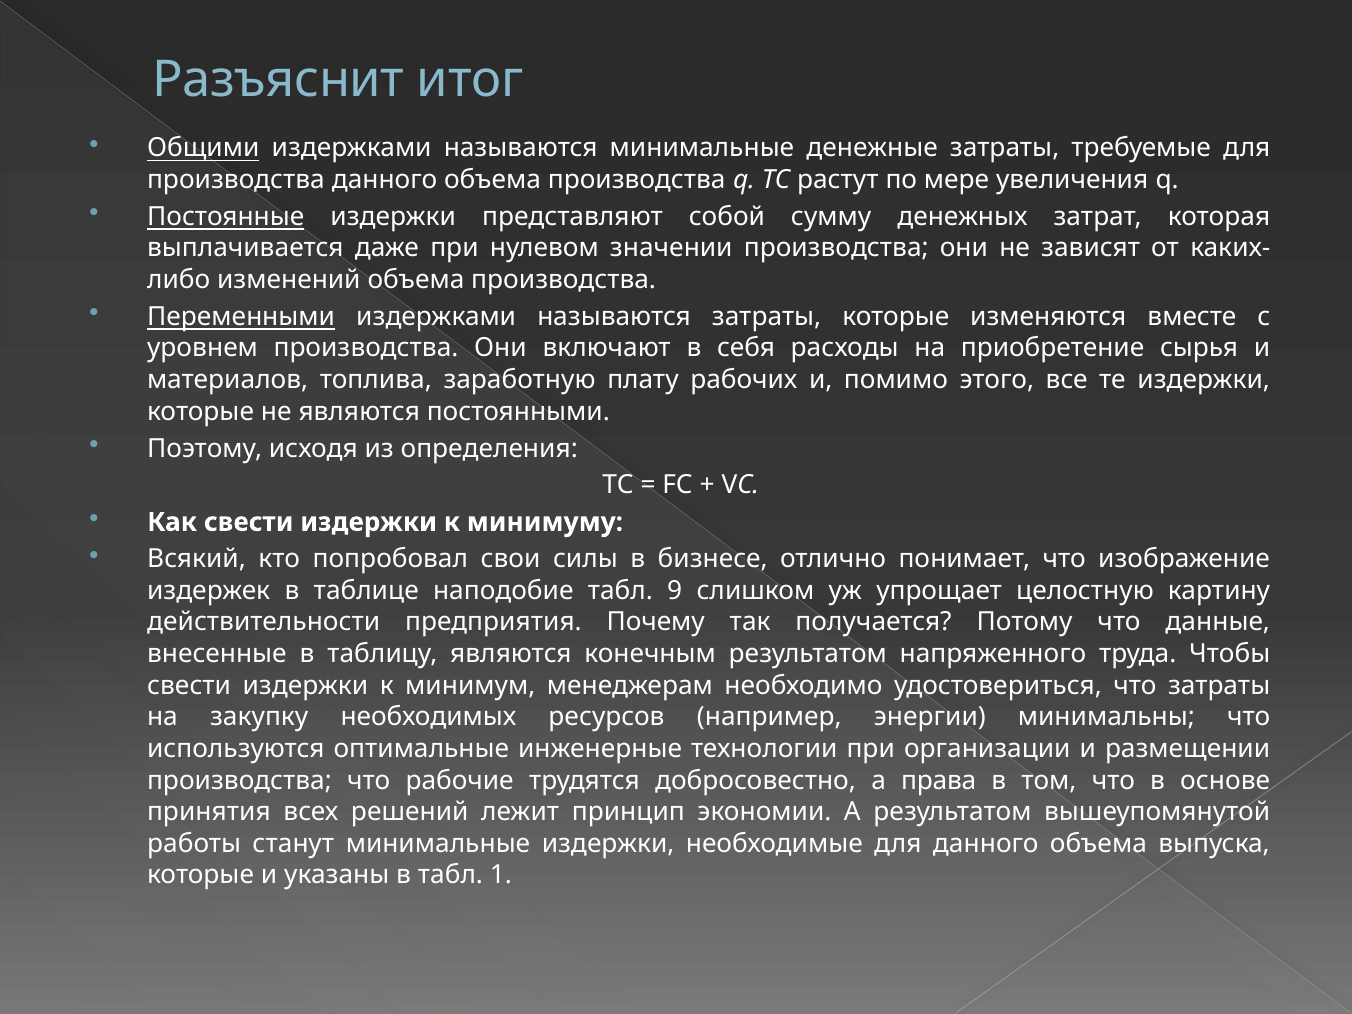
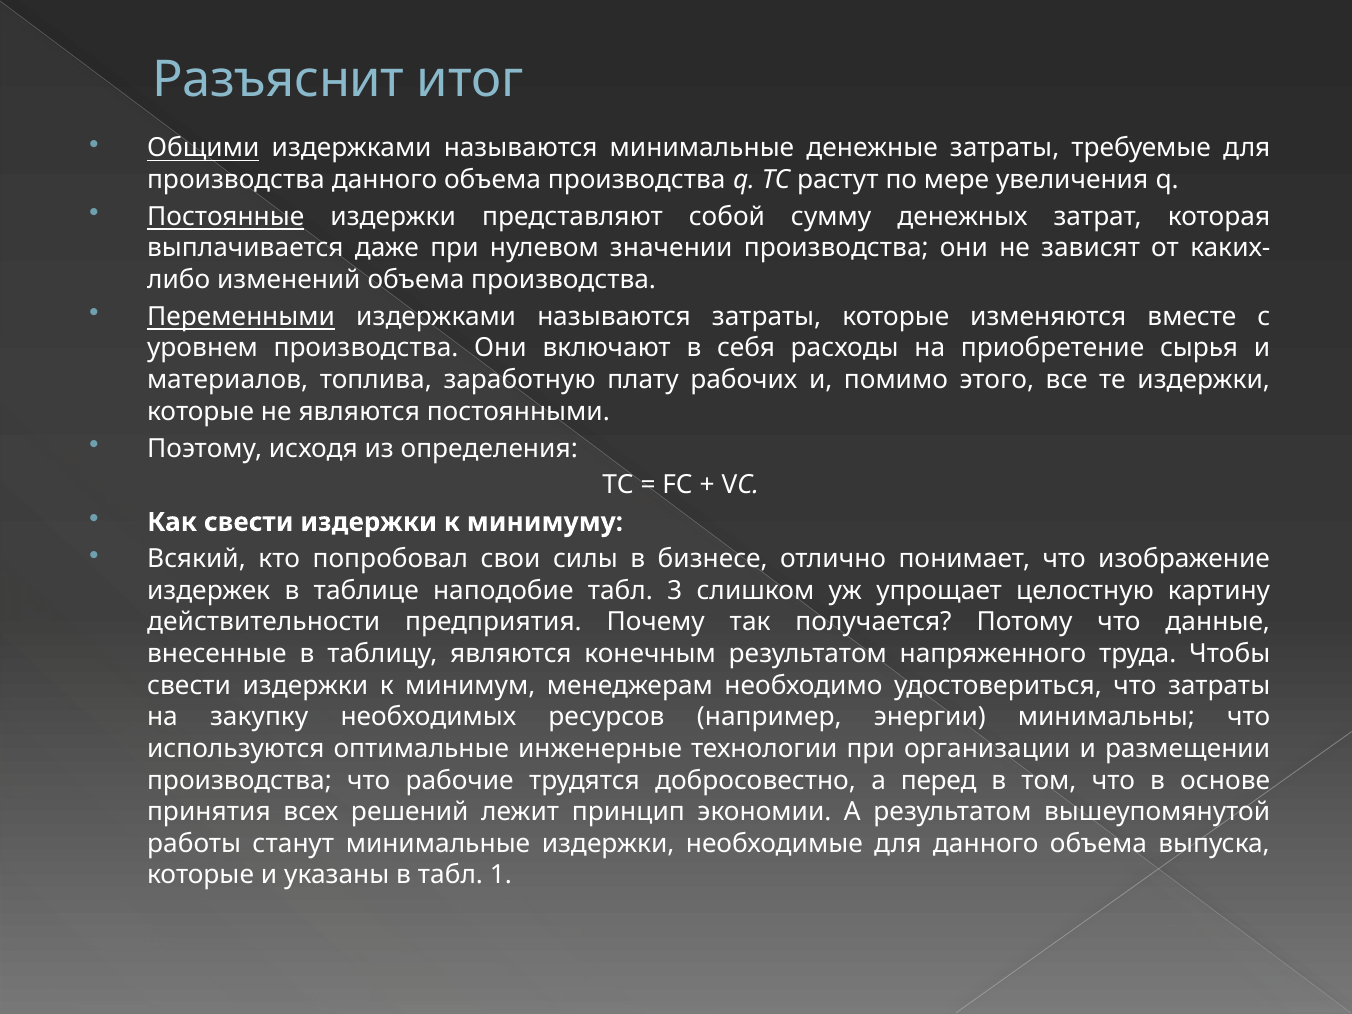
9: 9 -> 3 (675, 591)
права: права -> перед (939, 780)
